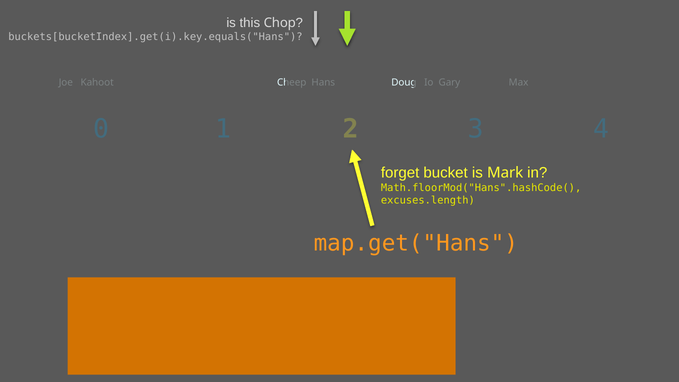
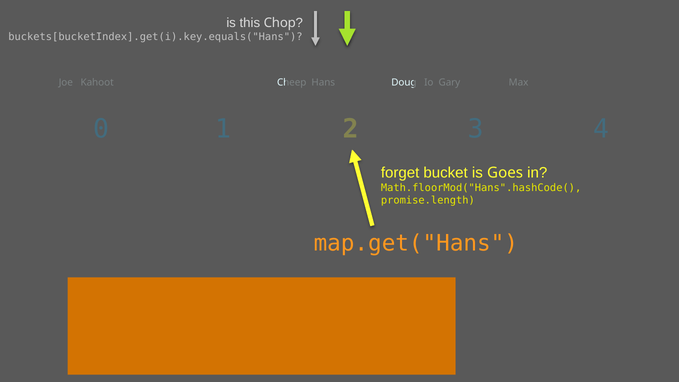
Mark: Mark -> Goes (505, 173)
excuses.length: excuses.length -> promise.length (428, 200)
